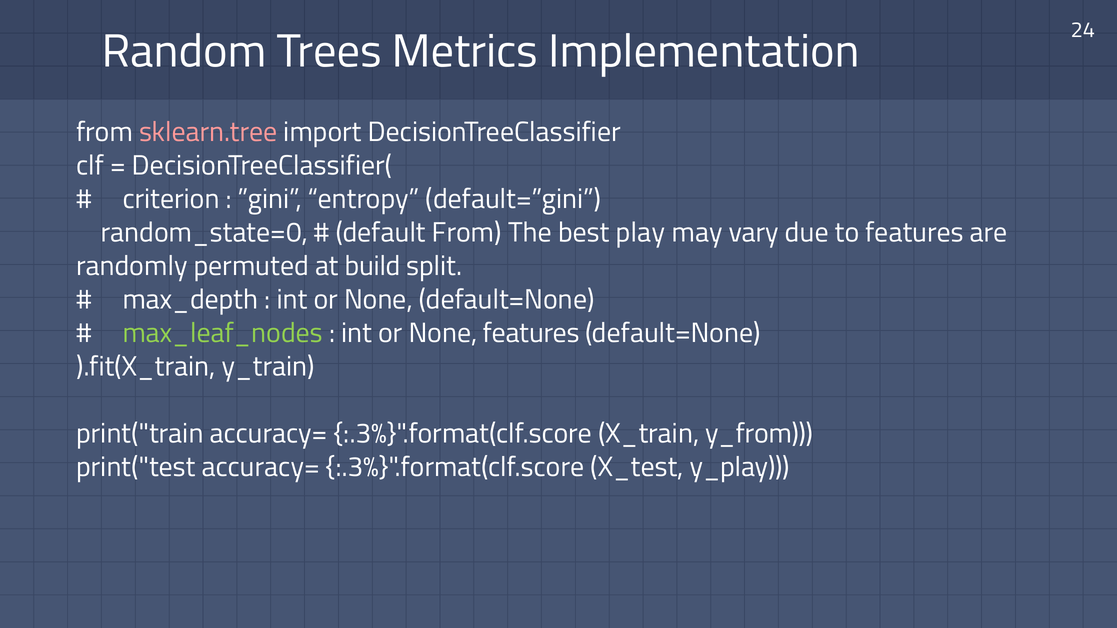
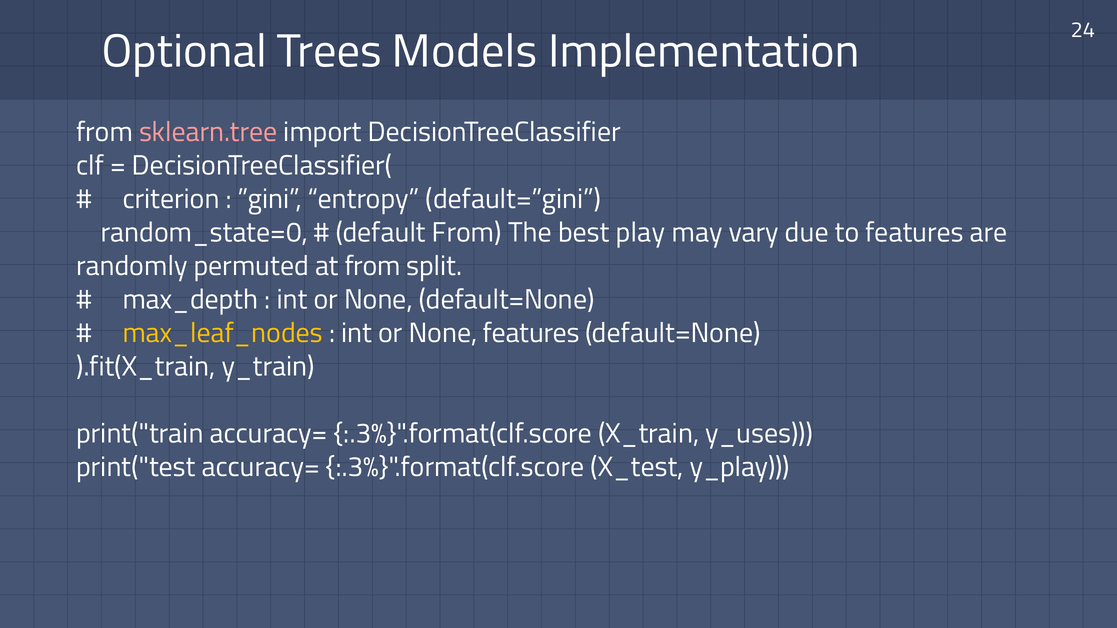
Random: Random -> Optional (184, 52)
Metrics: Metrics -> Models (465, 52)
at build: build -> from (373, 266)
max_leaf_nodes colour: light green -> yellow (223, 333)
y_from: y_from -> y_uses (759, 434)
